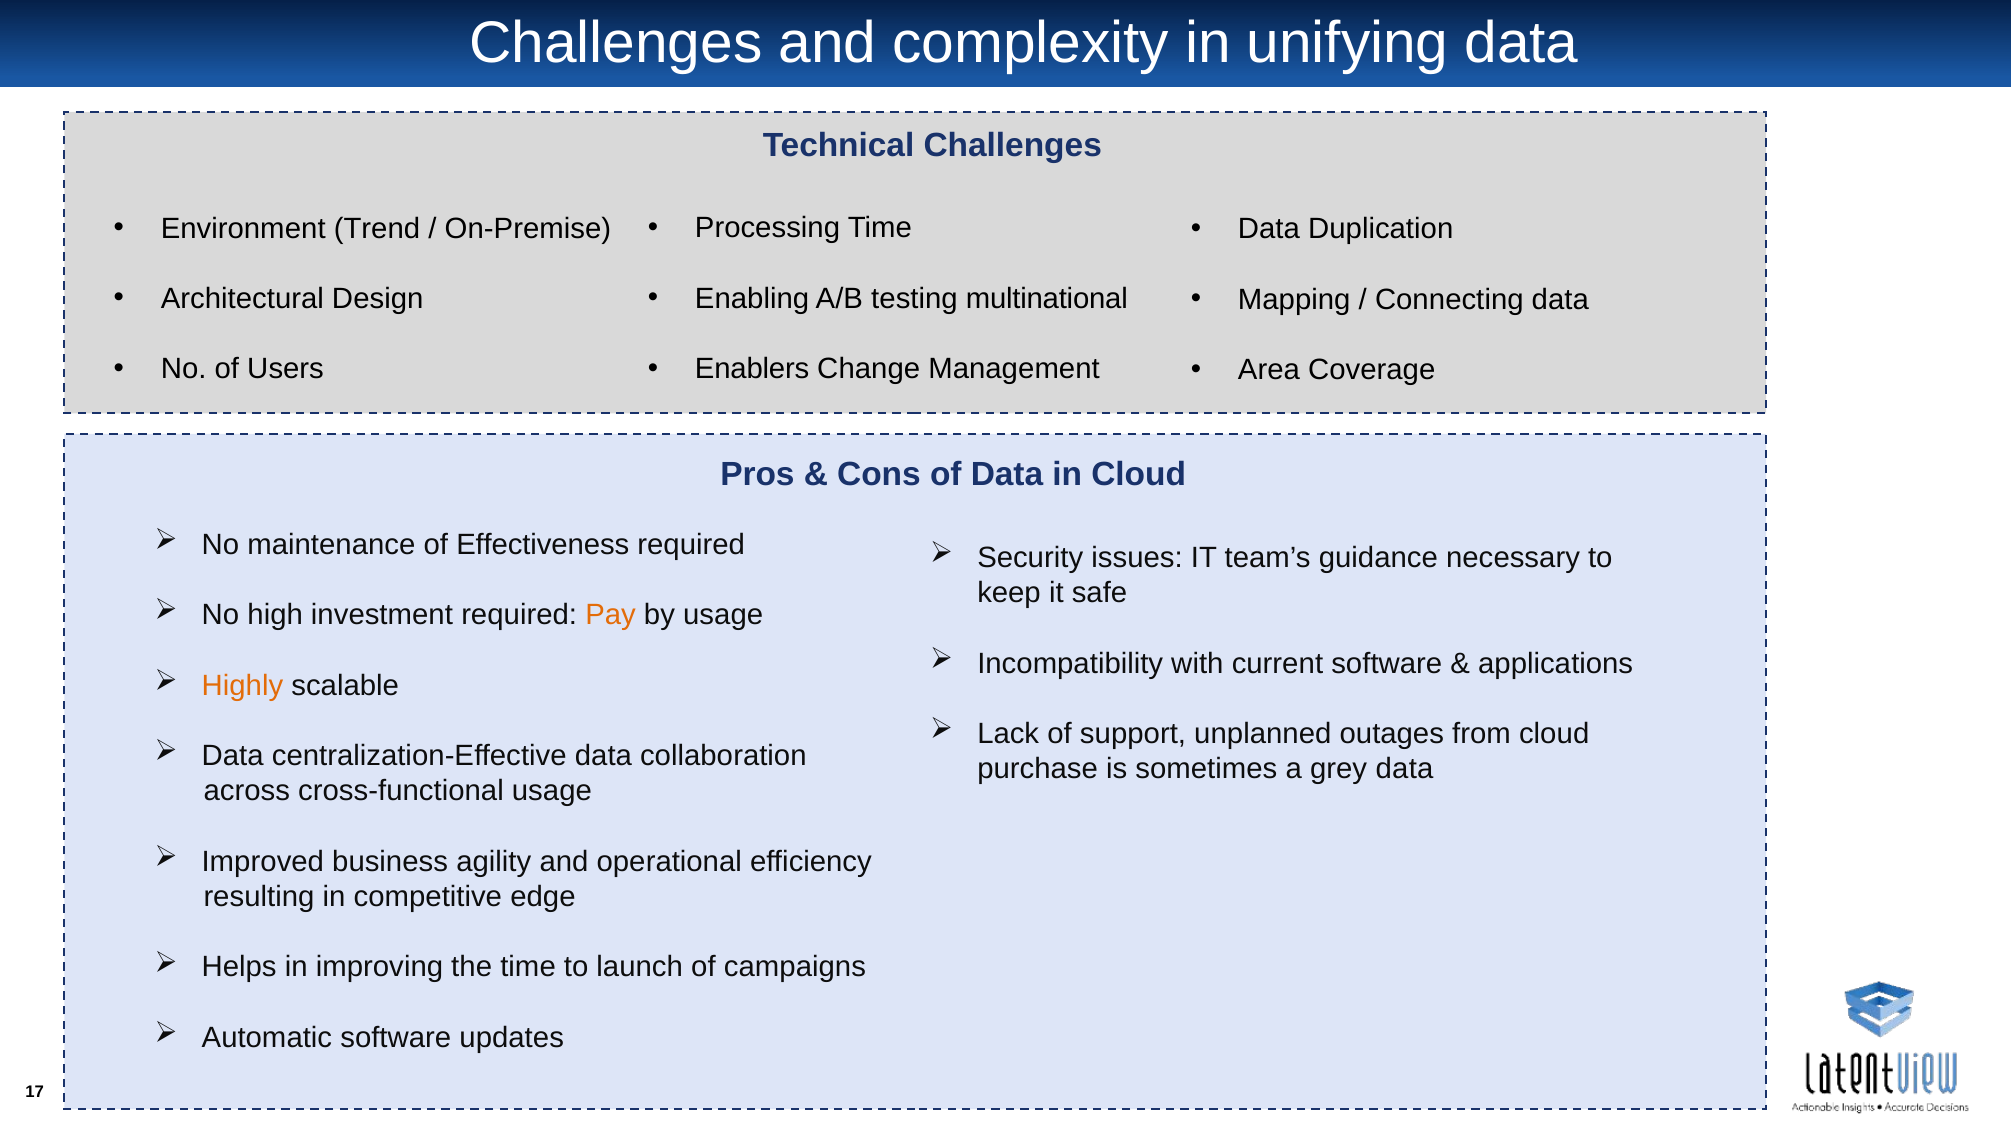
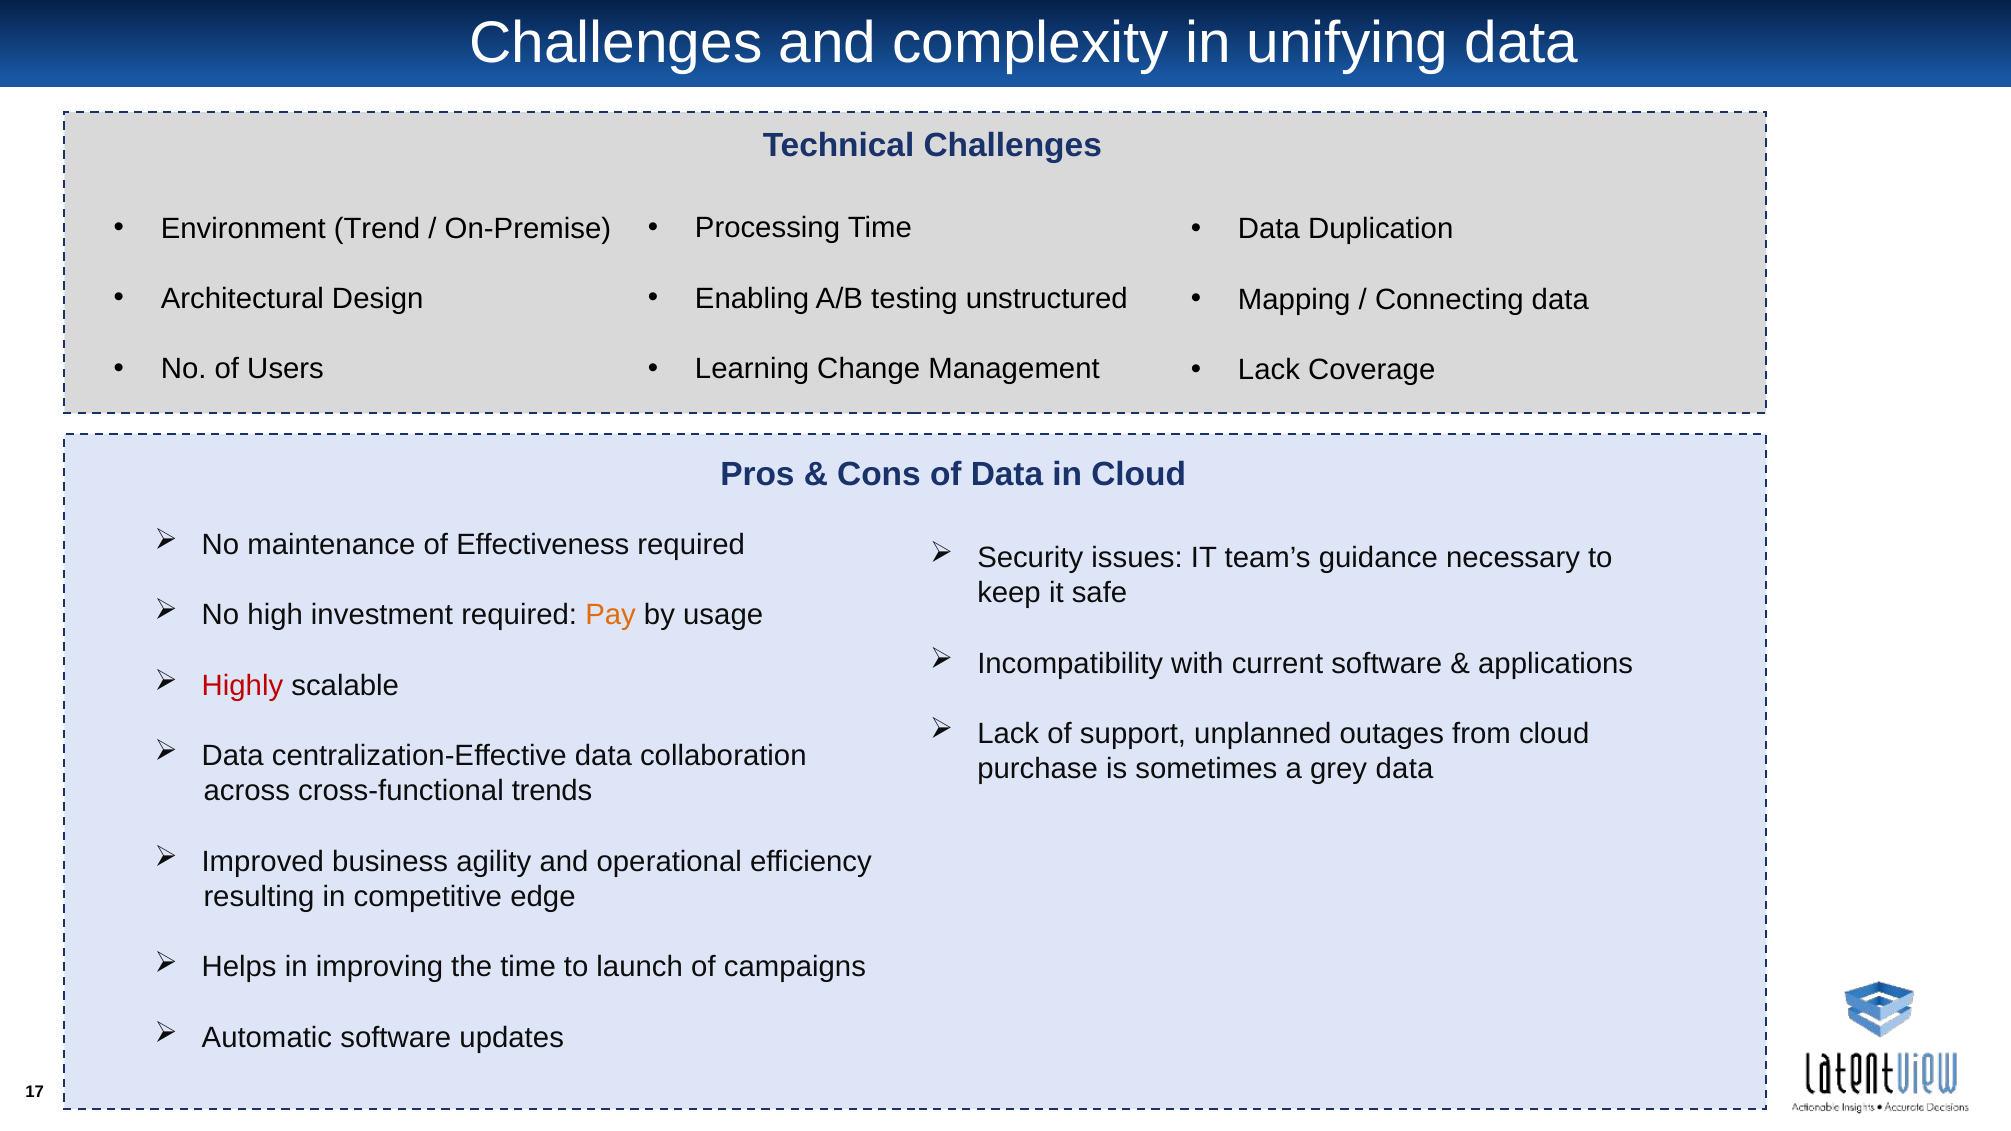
multinational: multinational -> unstructured (1047, 299)
Enablers: Enablers -> Learning (752, 369)
Area: Area -> Lack (1269, 370)
Highly colour: orange -> red (242, 686)
cross-functional usage: usage -> trends (552, 791)
